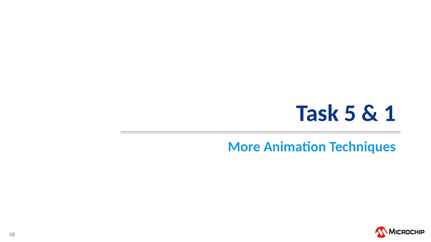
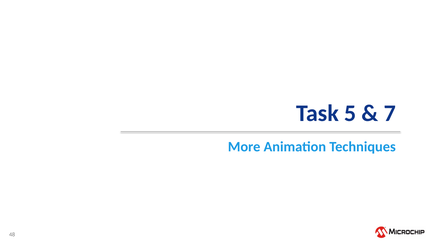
1: 1 -> 7 (390, 113)
